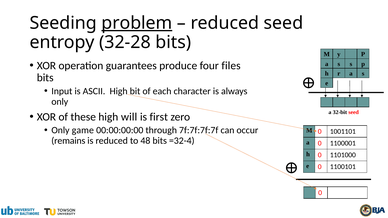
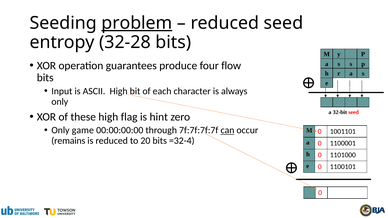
files: files -> flow (231, 66)
will: will -> flag (129, 117)
first: first -> hint (159, 117)
can underline: none -> present (227, 130)
48: 48 -> 20 (145, 141)
